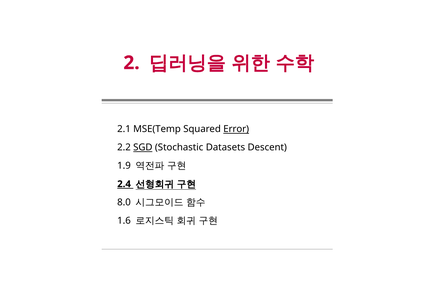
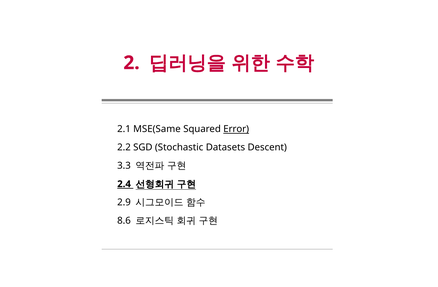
MSE(Temp: MSE(Temp -> MSE(Same (157, 129)
SGD underline: present -> none (143, 148)
1.9: 1.9 -> 3.3 (124, 166)
8.0: 8.0 -> 2.9 (124, 203)
1.6: 1.6 -> 8.6 (124, 221)
